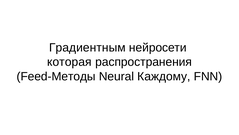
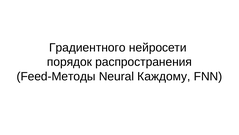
Градиентным: Градиентным -> Градиентного (87, 47)
которая: которая -> порядок (69, 62)
